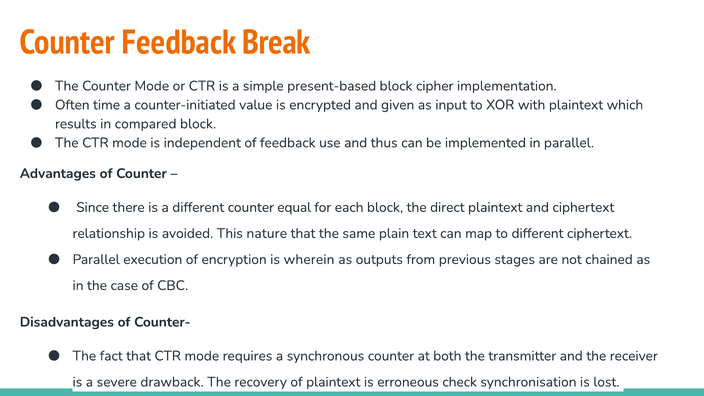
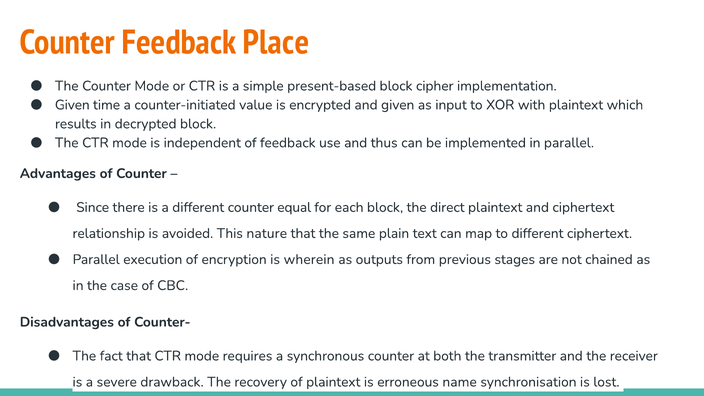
Break: Break -> Place (276, 43)
Often: Often -> Given (72, 105)
compared: compared -> decrypted (146, 124)
check: check -> name (460, 382)
